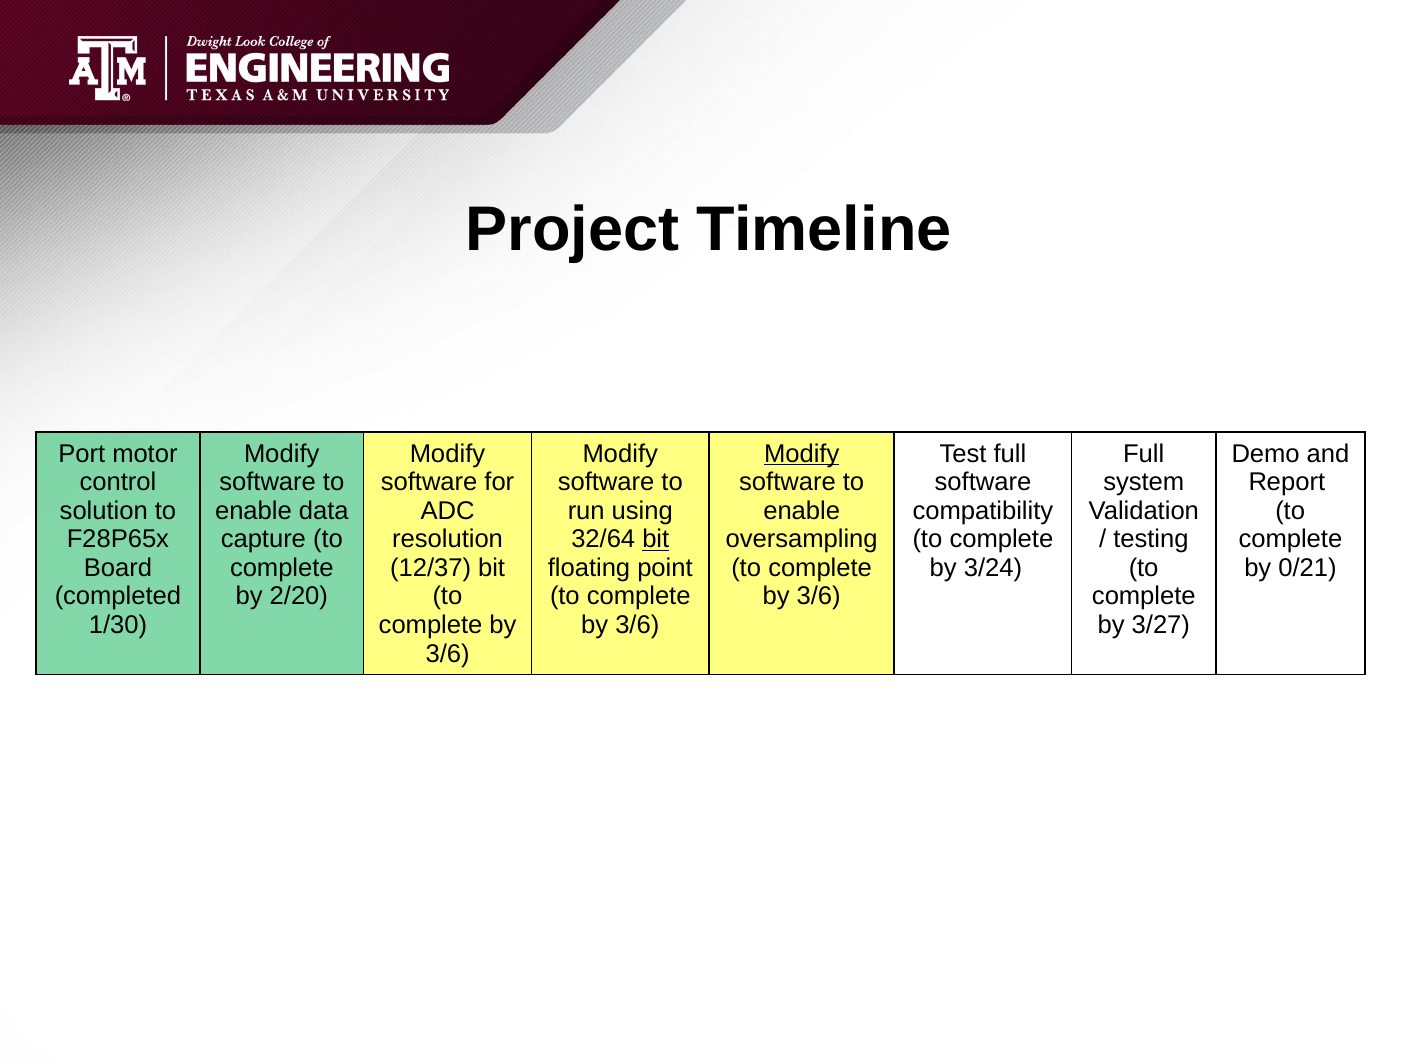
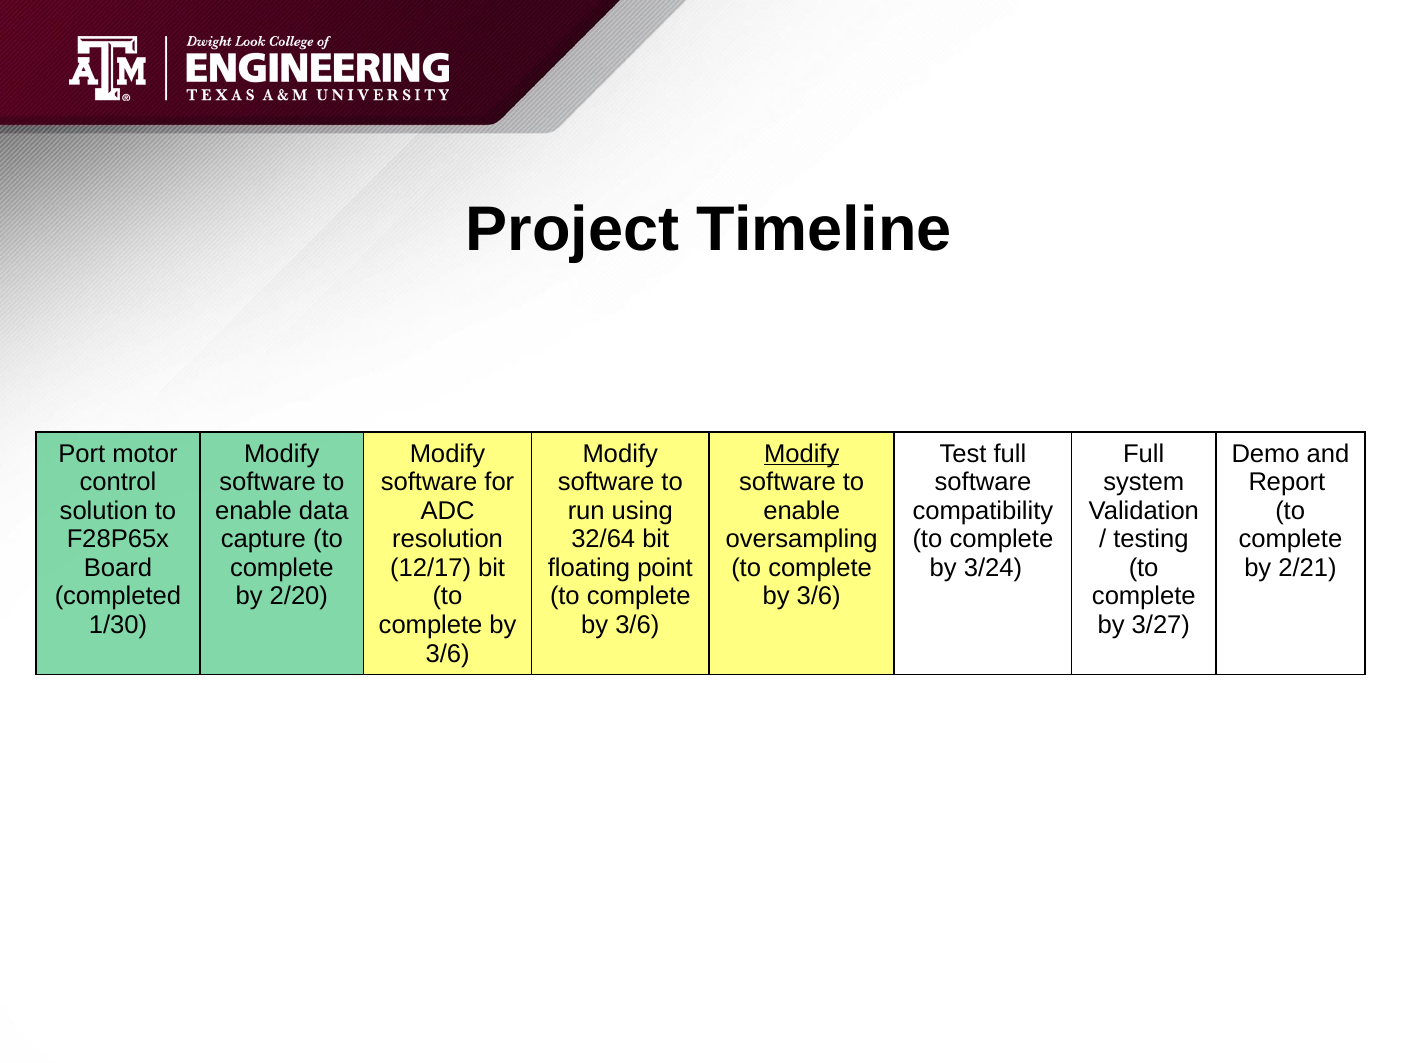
bit underline: present -> none (656, 540)
12/37: 12/37 -> 12/17 (431, 568)
0/21: 0/21 -> 2/21 (1307, 568)
